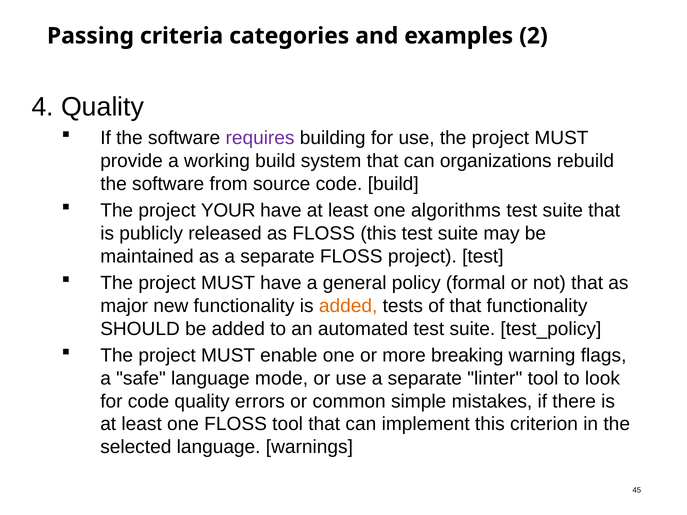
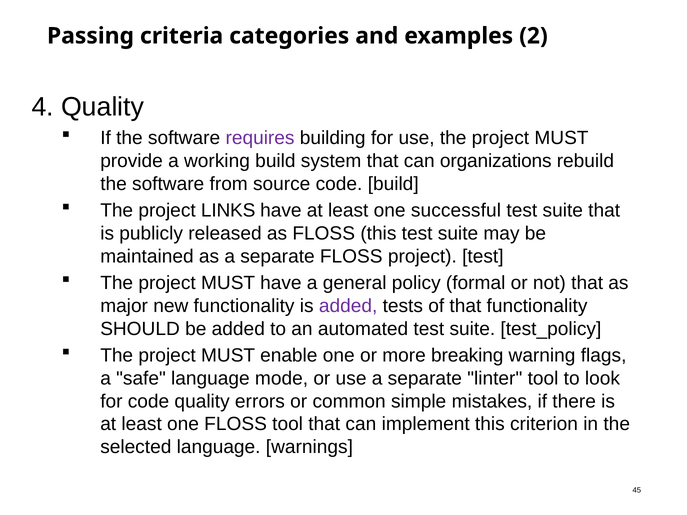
YOUR: YOUR -> LINKS (228, 211)
algorithms: algorithms -> successful (456, 211)
added colour: orange -> purple (348, 306)
